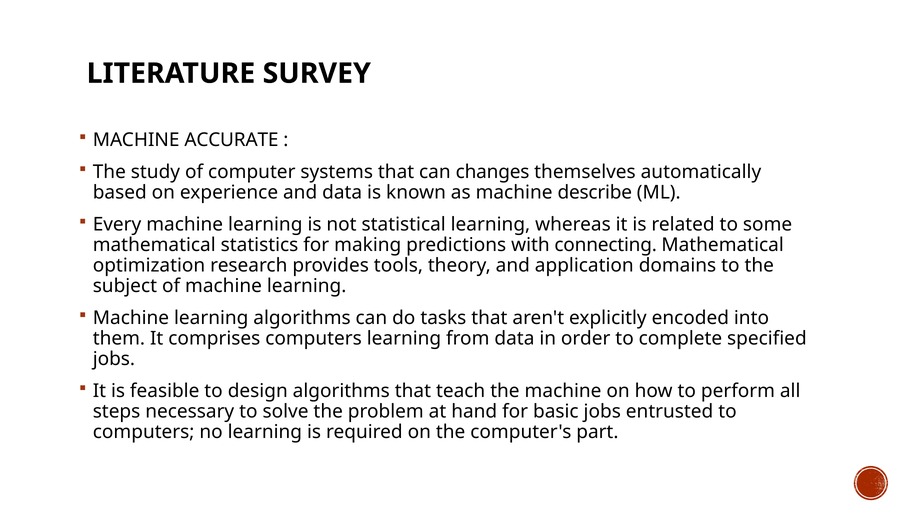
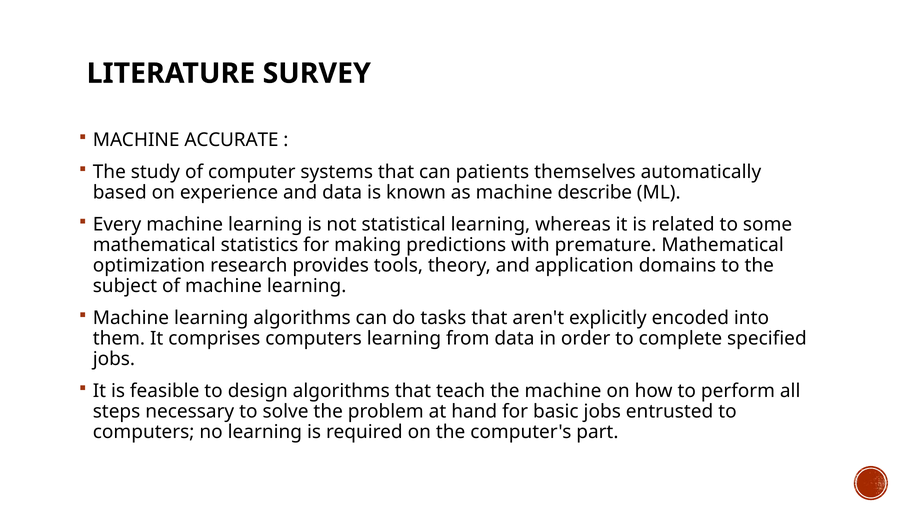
changes: changes -> patients (492, 172)
connecting: connecting -> premature (606, 245)
